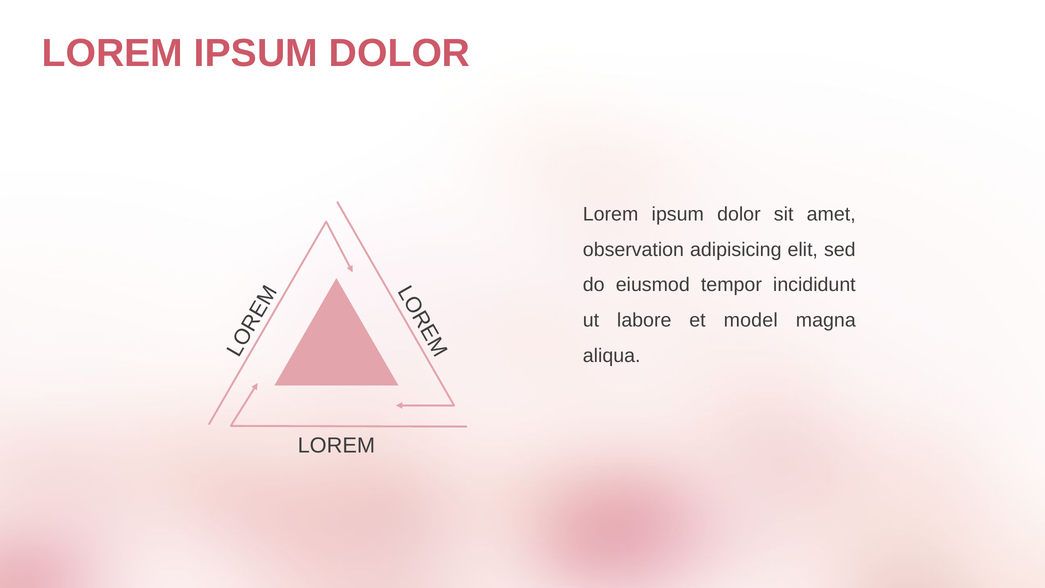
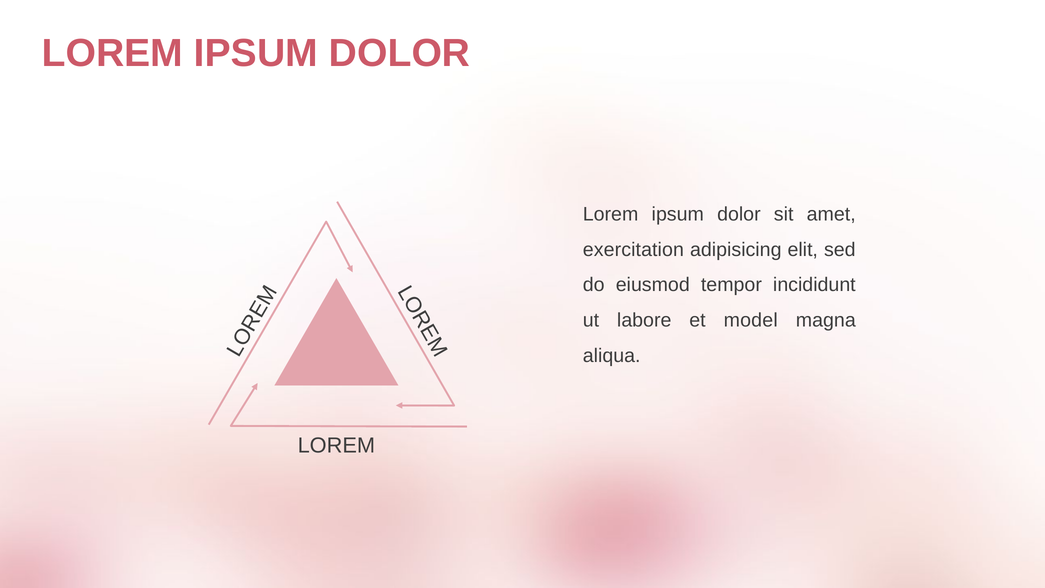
observation: observation -> exercitation (633, 250)
